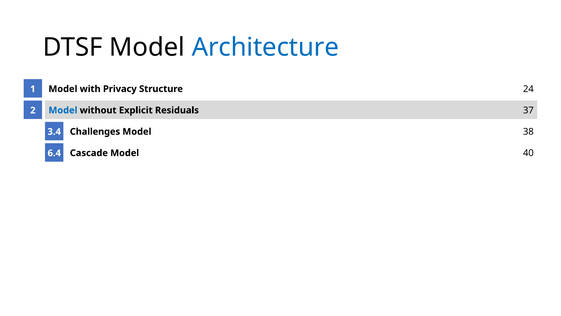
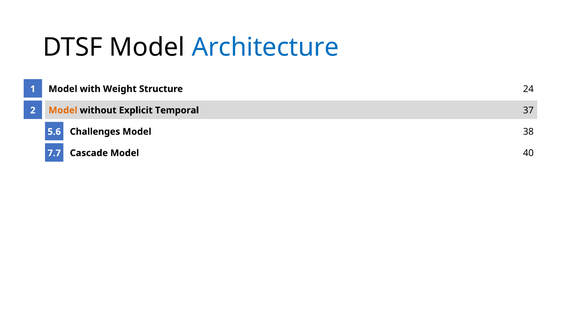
Privacy: Privacy -> Weight (120, 89)
Model colour: blue -> orange (63, 110)
Residuals: Residuals -> Temporal (177, 110)
3.4: 3.4 -> 5.6 (54, 132)
6.4: 6.4 -> 7.7 (54, 153)
